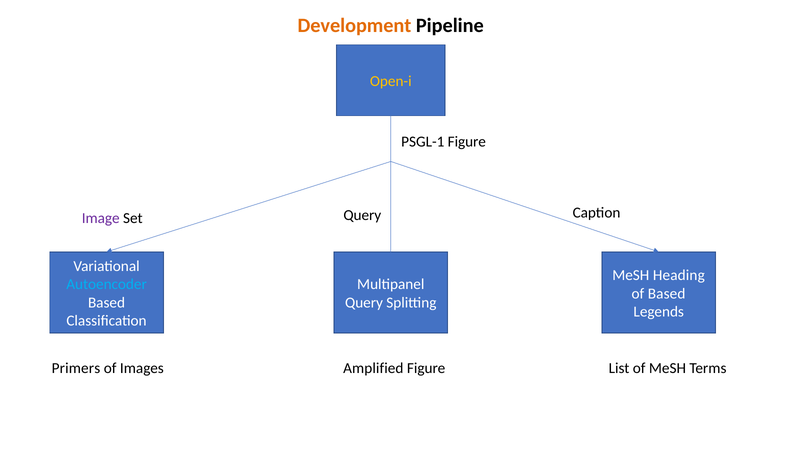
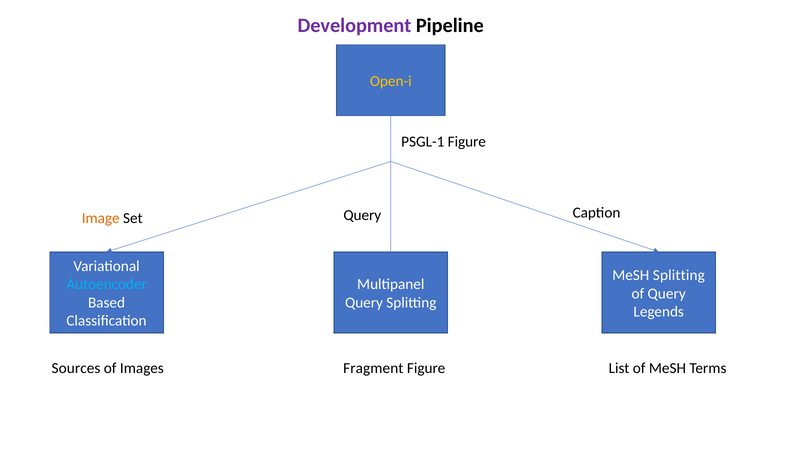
Development colour: orange -> purple (354, 25)
Image colour: purple -> orange (101, 218)
MeSH Heading: Heading -> Splitting (679, 275)
of Based: Based -> Query (667, 293)
Primers: Primers -> Sources (76, 368)
Amplified: Amplified -> Fragment (373, 368)
